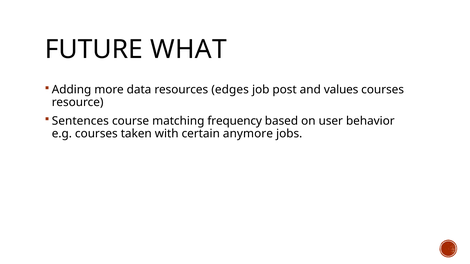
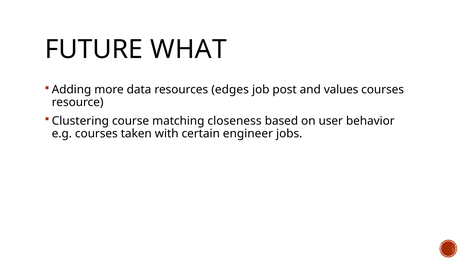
Sentences: Sentences -> Clustering (80, 121)
frequency: frequency -> closeness (235, 121)
anymore: anymore -> engineer (248, 134)
